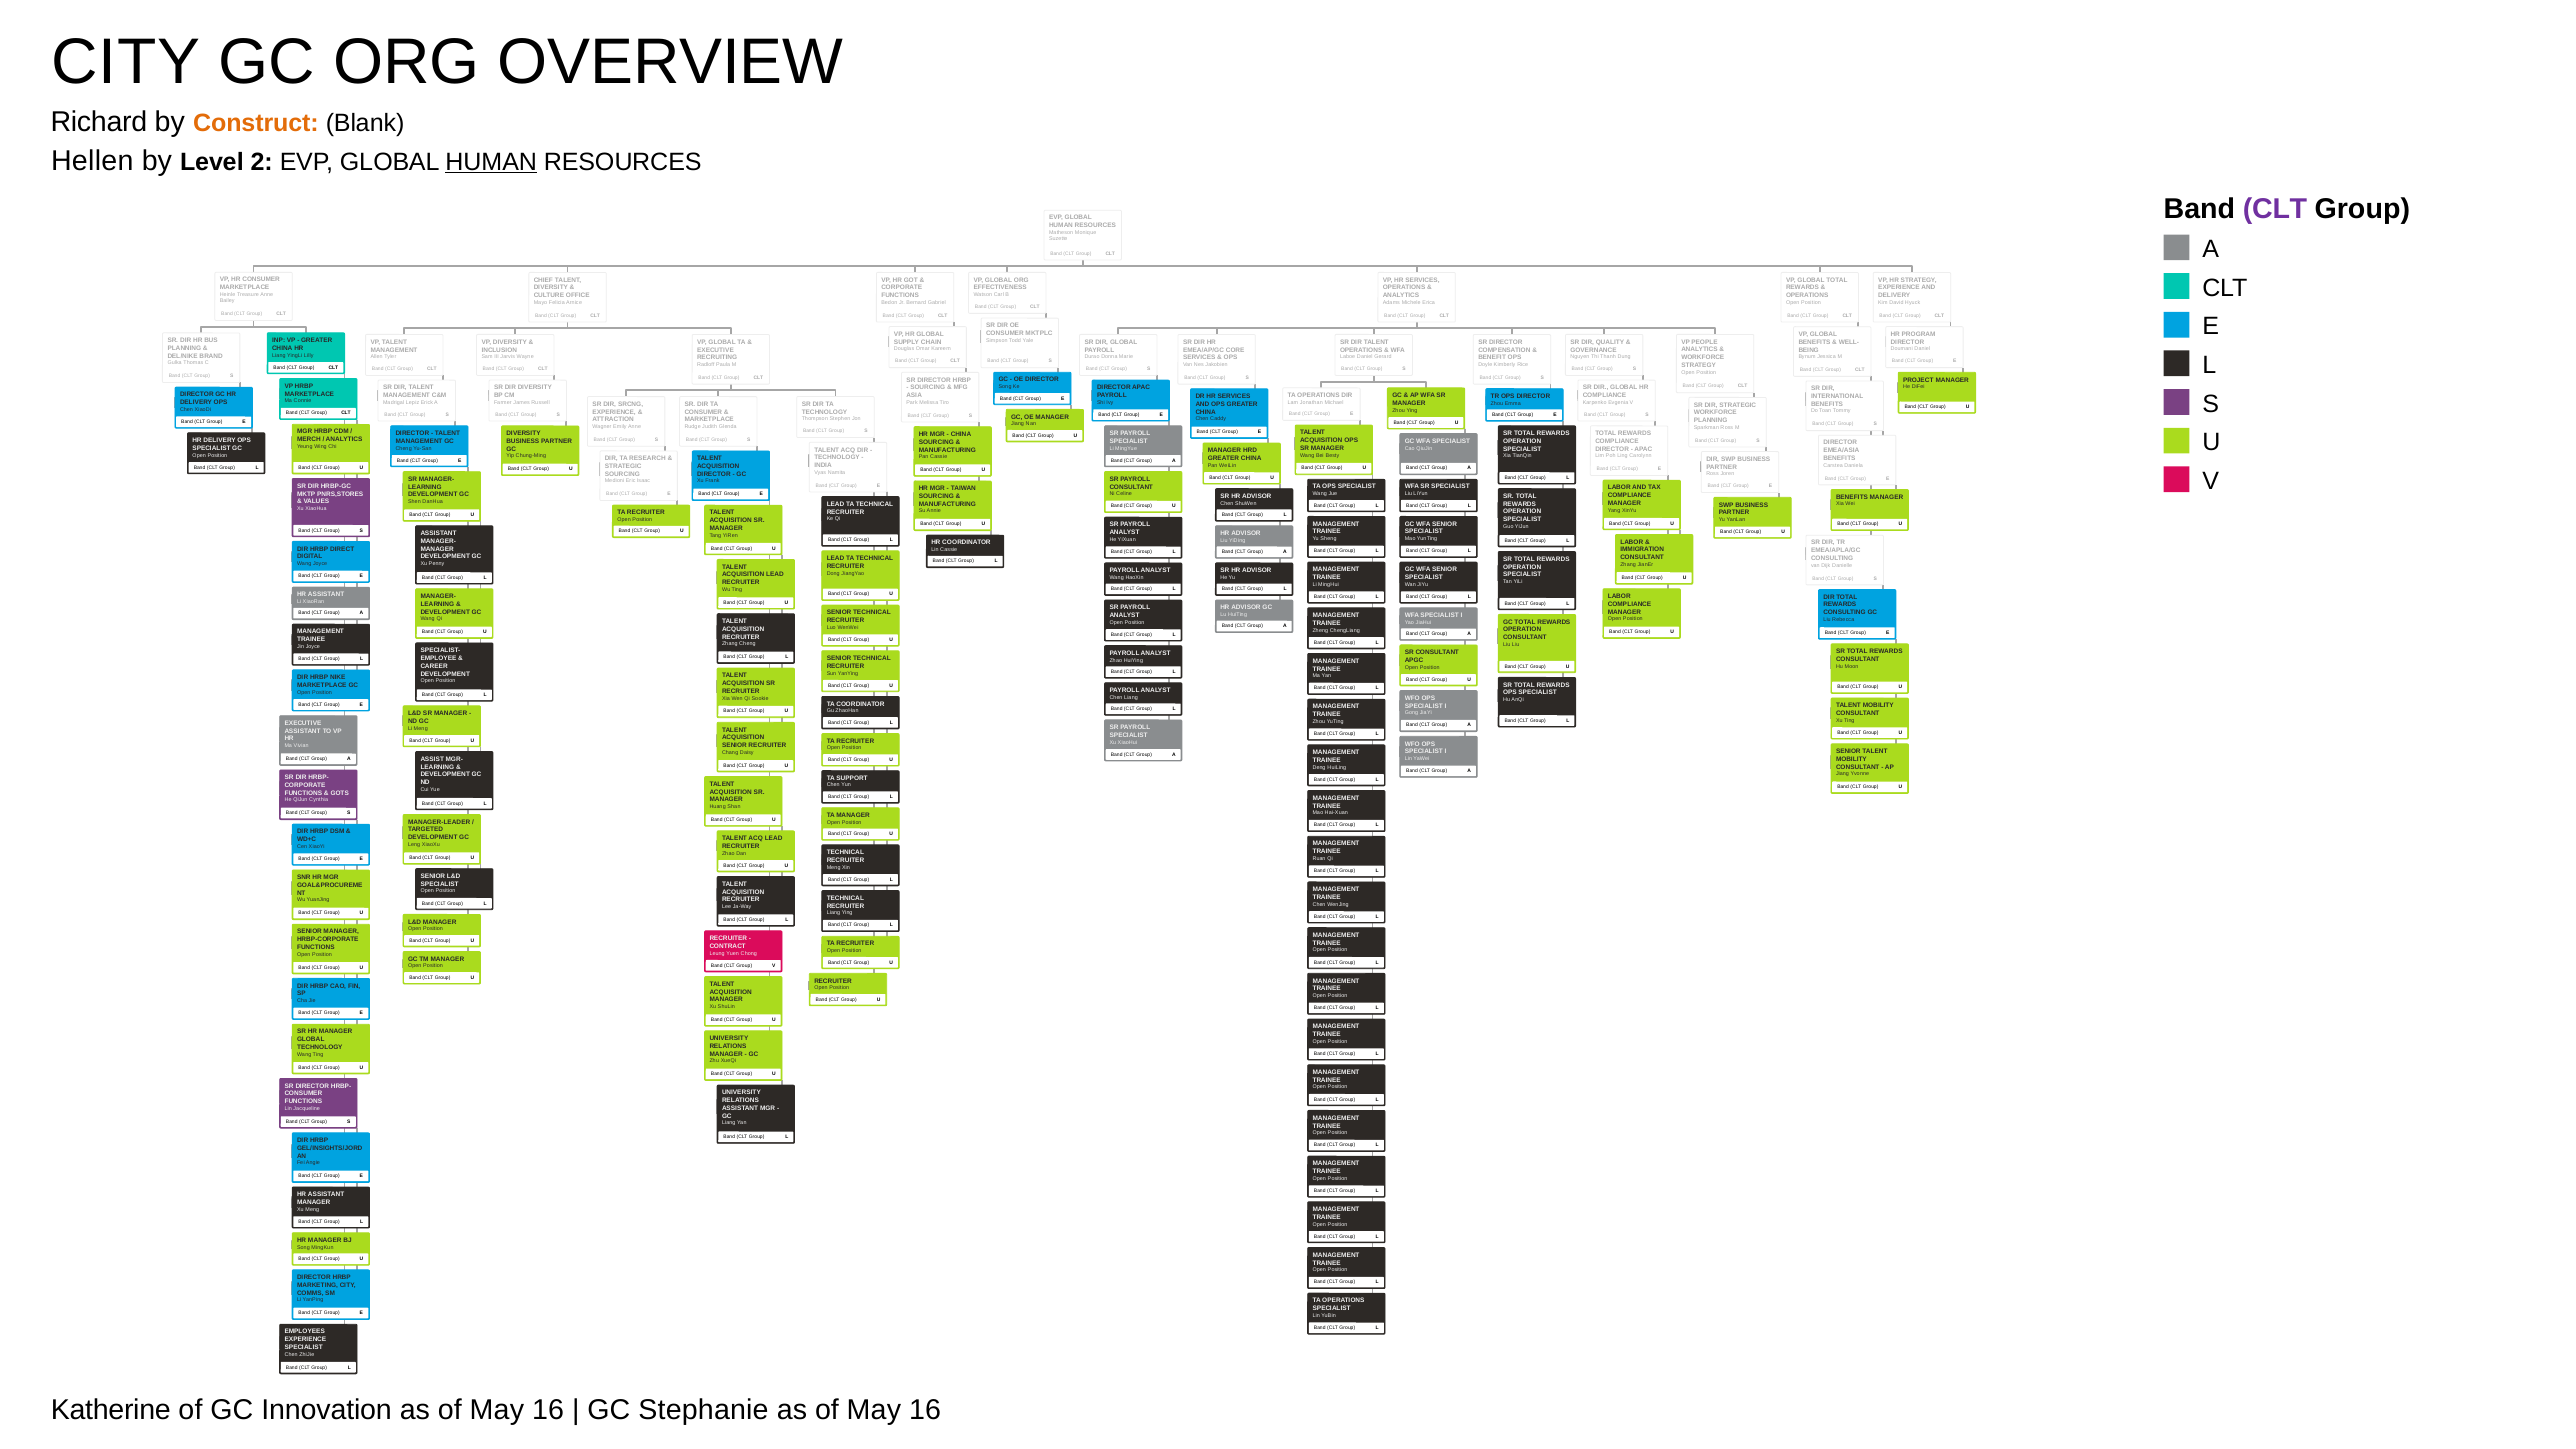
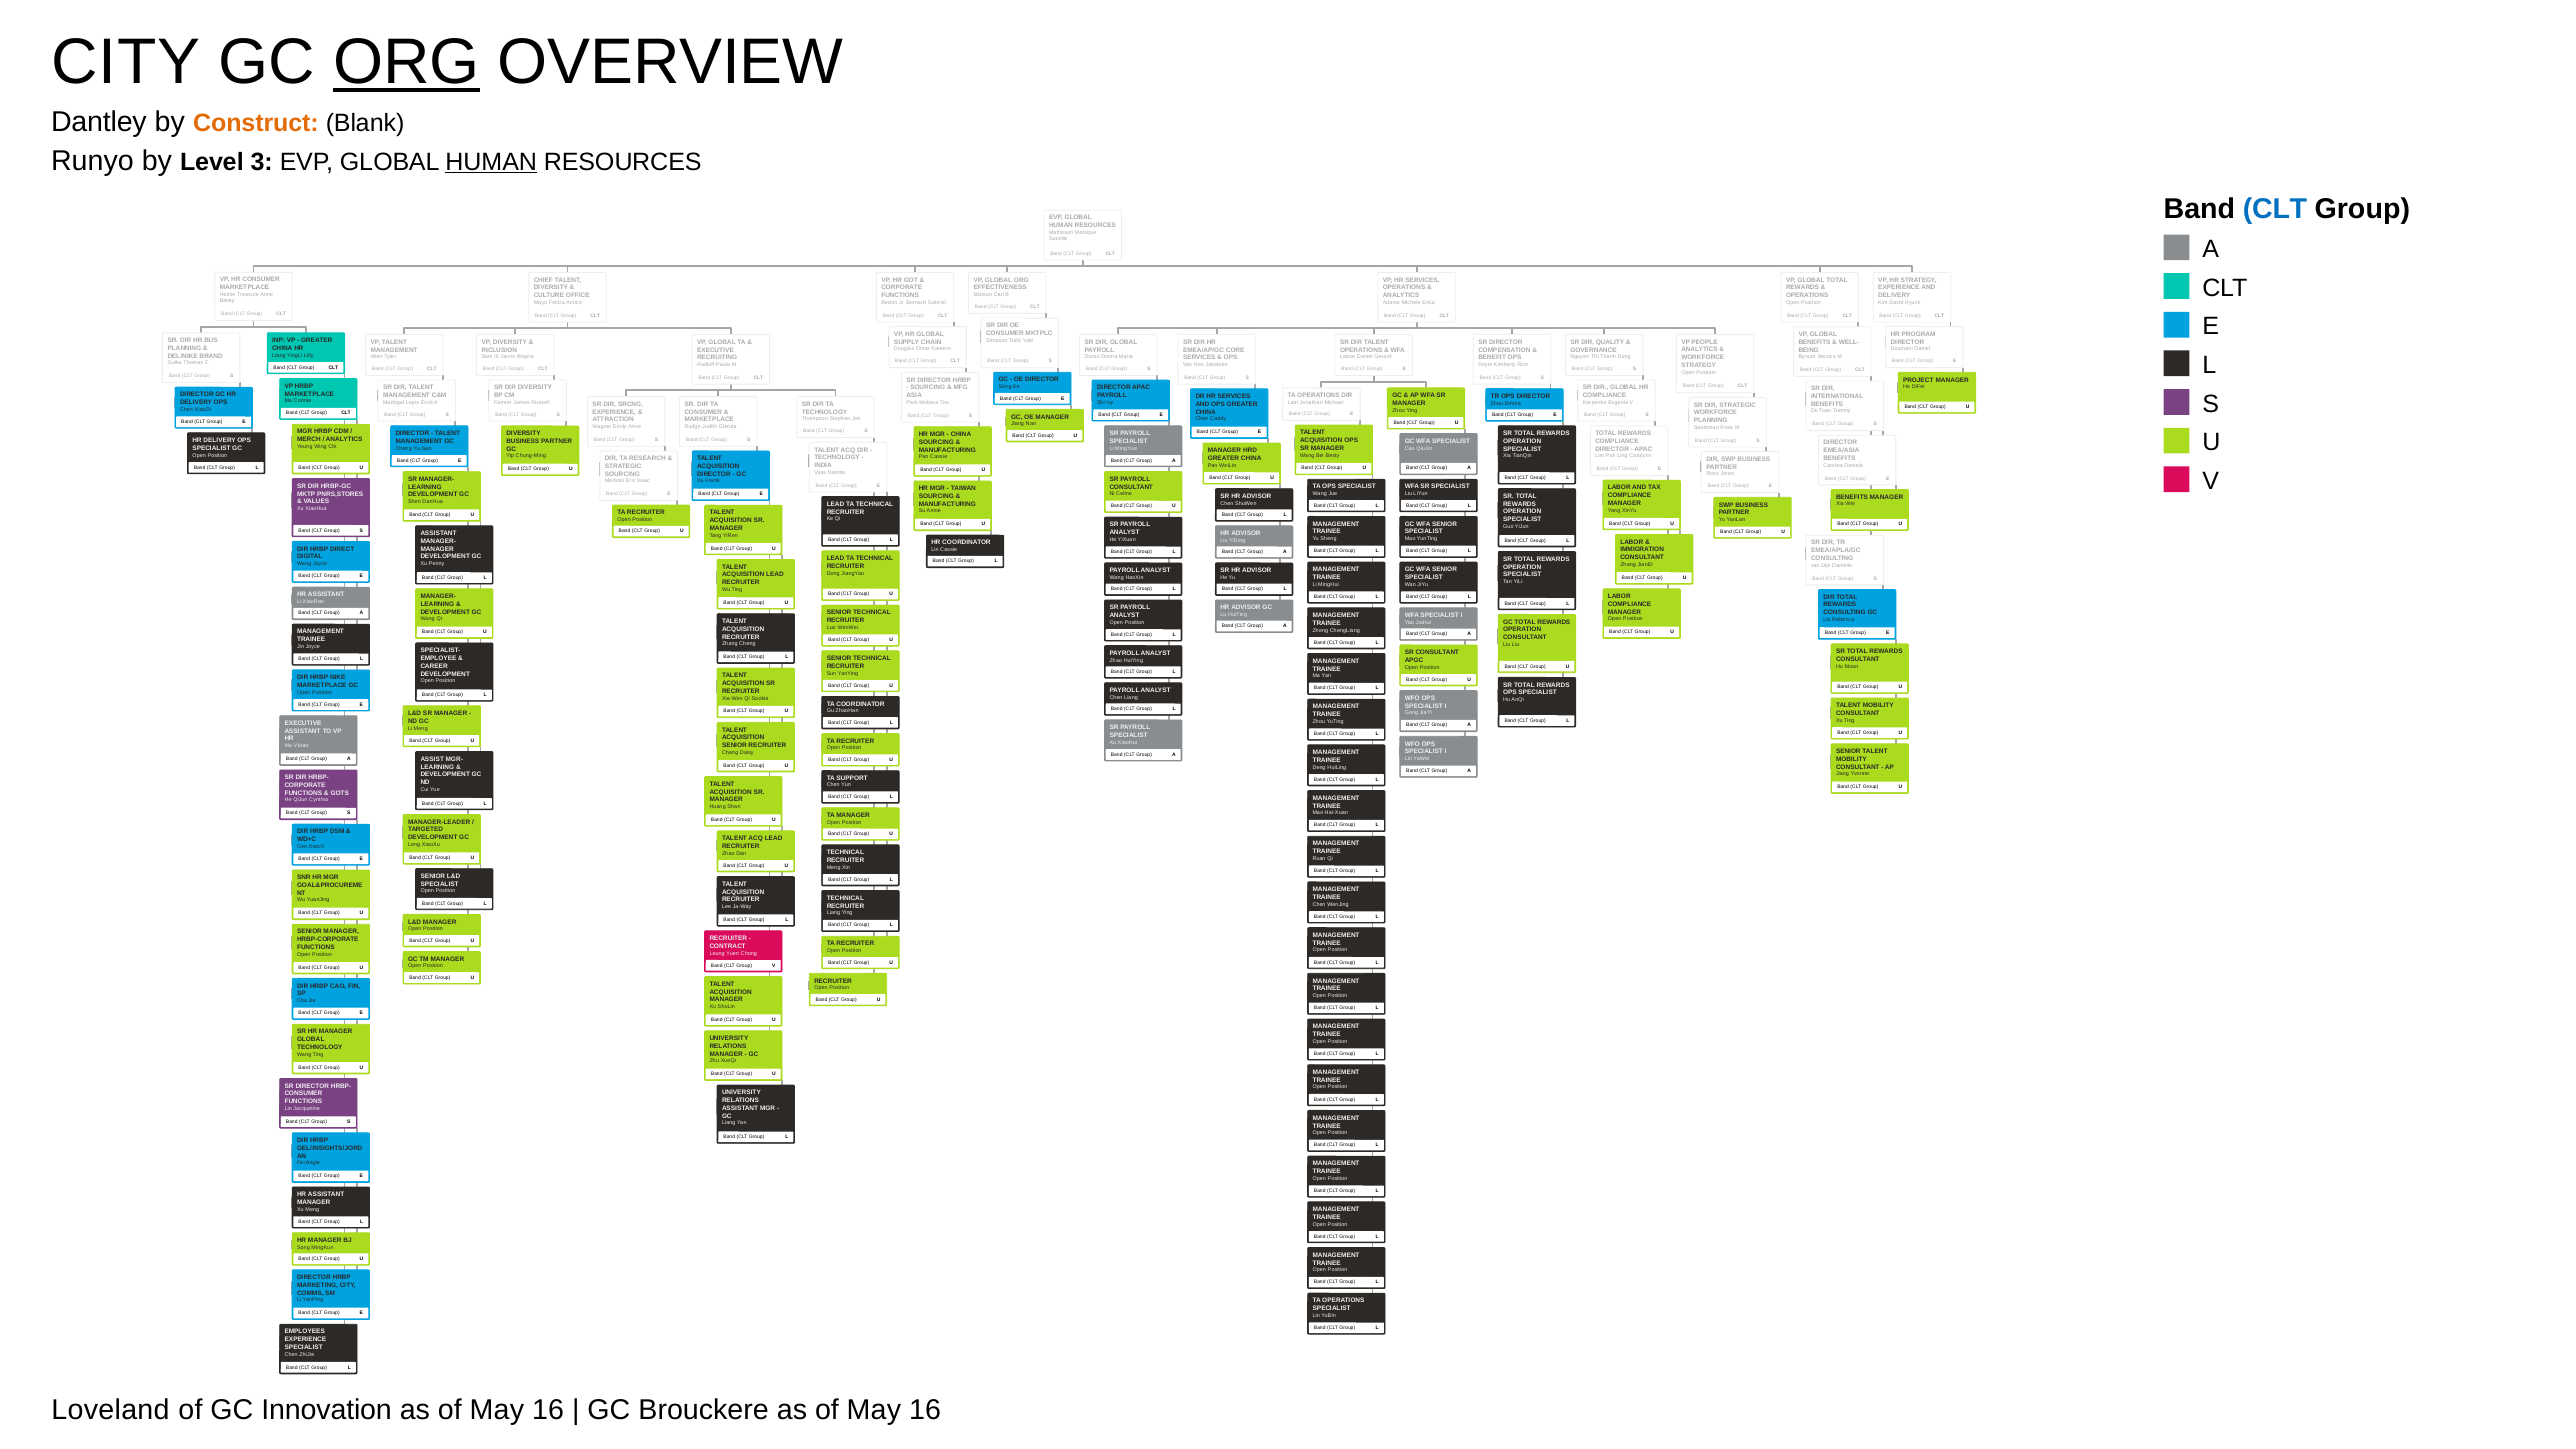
ORG underline: none -> present (407, 62)
Richard: Richard -> Dantley (99, 122)
Hellen: Hellen -> Runyo (92, 161)
2: 2 -> 3 (262, 162)
CLT colour: purple -> blue (2275, 209)
Katherine: Katherine -> Loveland (111, 1410)
Stephanie: Stephanie -> Brouckere (704, 1410)
